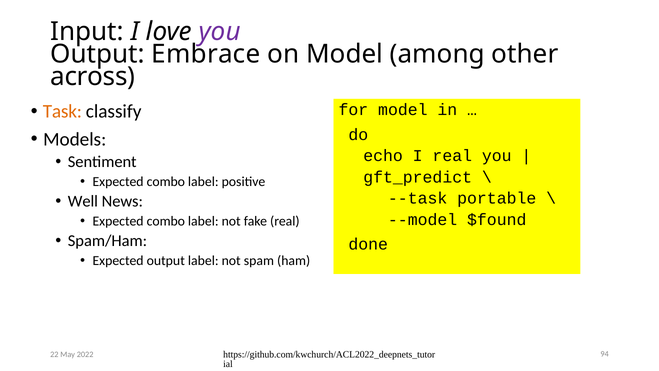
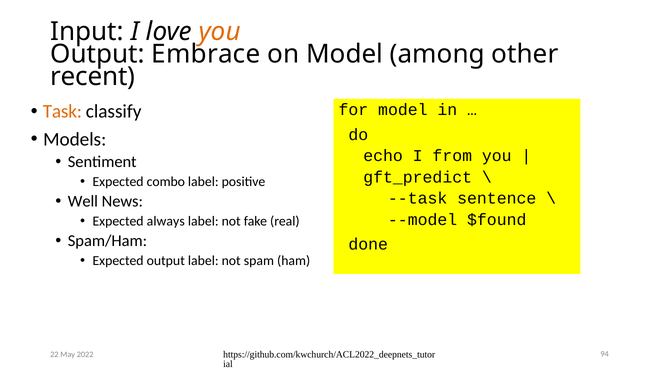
you colour: purple -> orange (220, 32)
across: across -> recent (93, 77)
I real: real -> from (452, 156)
portable: portable -> sentence (497, 198)
combo: combo -> always (166, 221)
